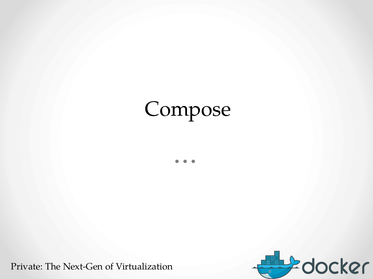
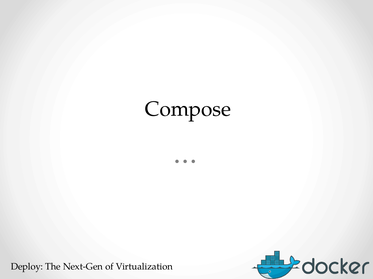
Private: Private -> Deploy (27, 267)
